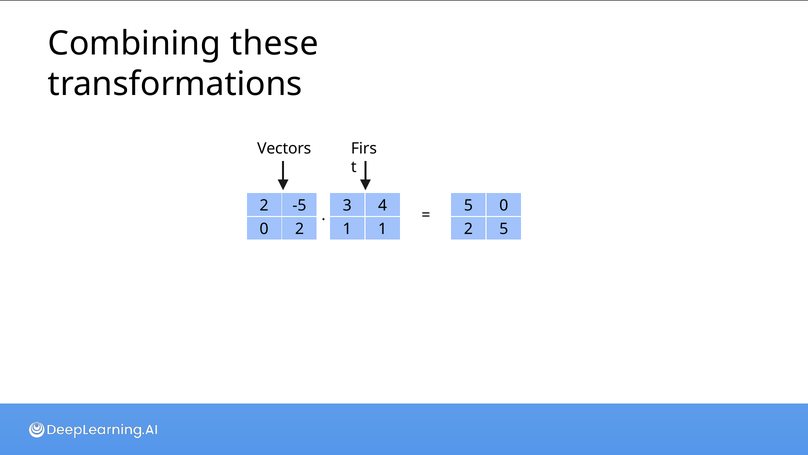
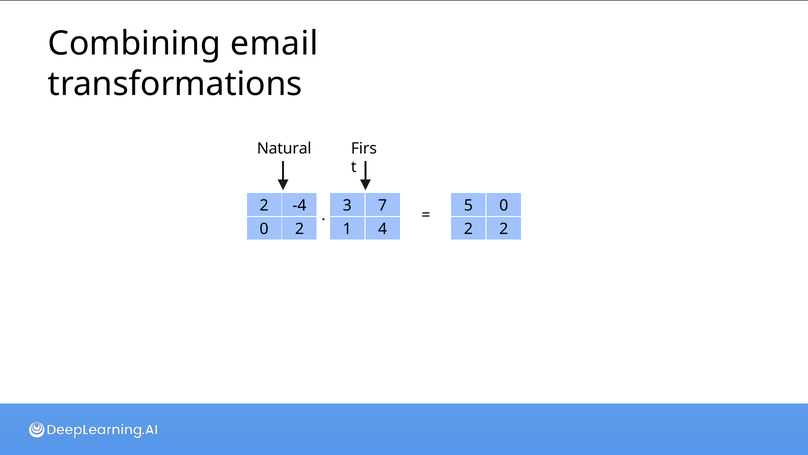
these: these -> email (274, 44)
Vectors: Vectors -> Natural (284, 148)
-5: -5 -> -4 (299, 205)
4: 4 -> 7 (383, 205)
1 1: 1 -> 4 (383, 229)
5: 5 -> 2 (504, 229)
